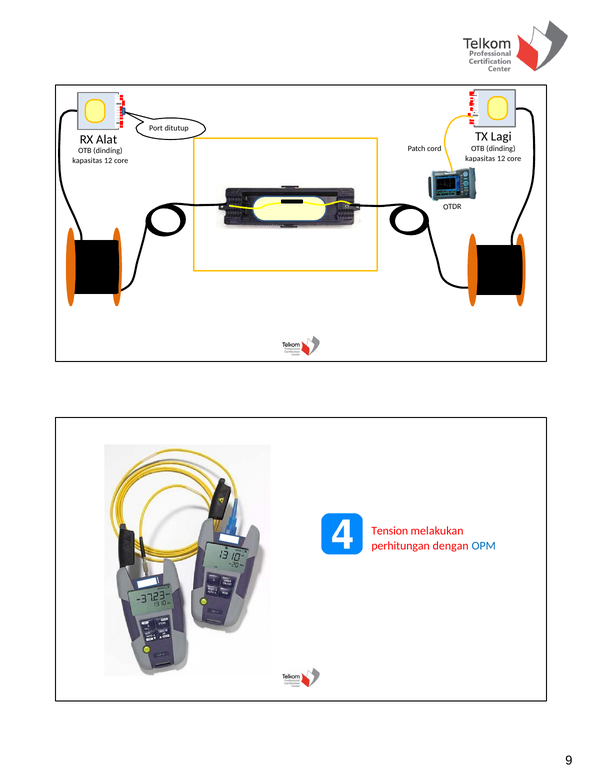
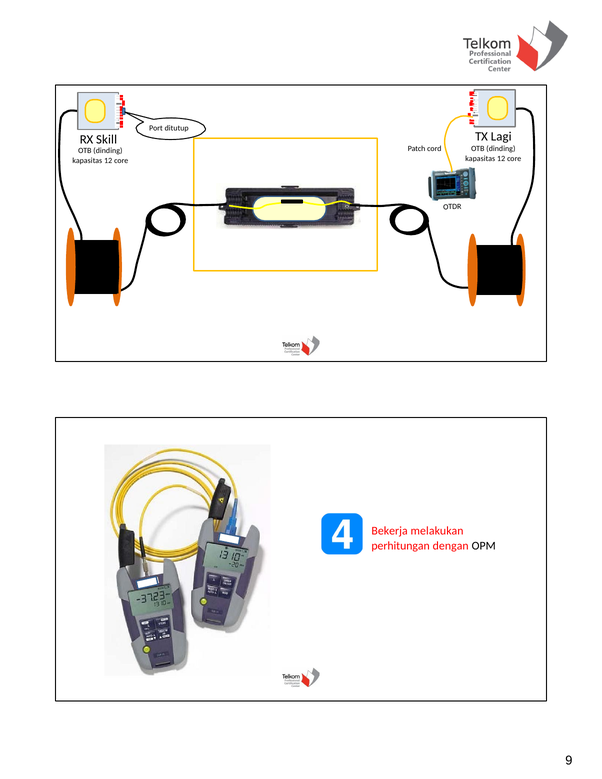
Alat: Alat -> Skill (107, 139)
Tension: Tension -> Bekerja (390, 531)
OPM colour: blue -> black (484, 546)
